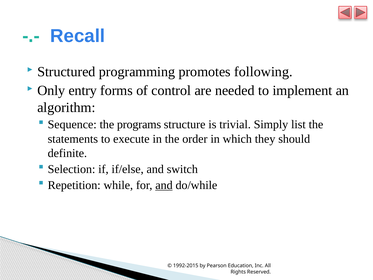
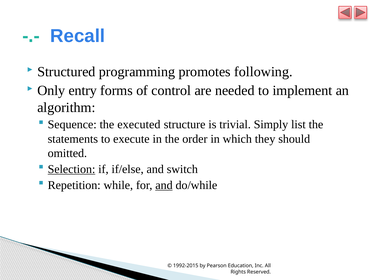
programs: programs -> executed (139, 124)
definite: definite -> omitted (67, 153)
Selection underline: none -> present (72, 169)
